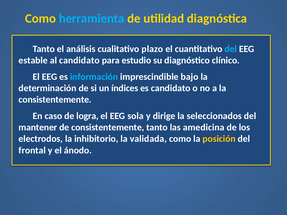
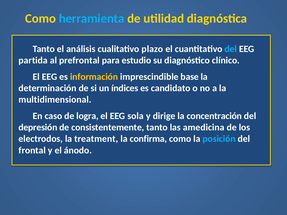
estable: estable -> partida (33, 61)
al candidato: candidato -> prefrontal (79, 61)
información colour: light blue -> yellow (94, 77)
bajo: bajo -> base (190, 77)
consistentemente: consistentemente -> multidimensional (55, 100)
seleccionados: seleccionados -> concentración (214, 116)
mantener: mantener -> depresión (38, 127)
inhibitorio: inhibitorio -> treatment (96, 139)
validada: validada -> confirma (148, 139)
posición colour: yellow -> light blue (219, 139)
